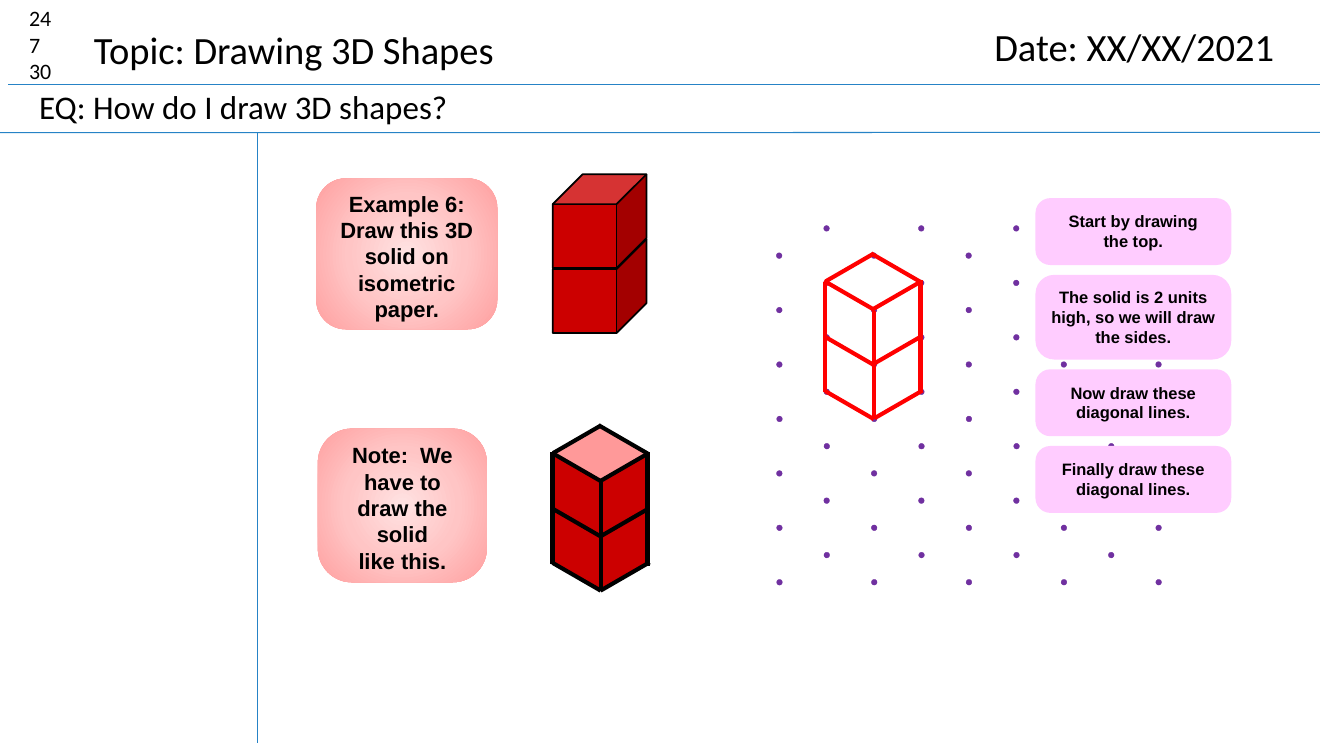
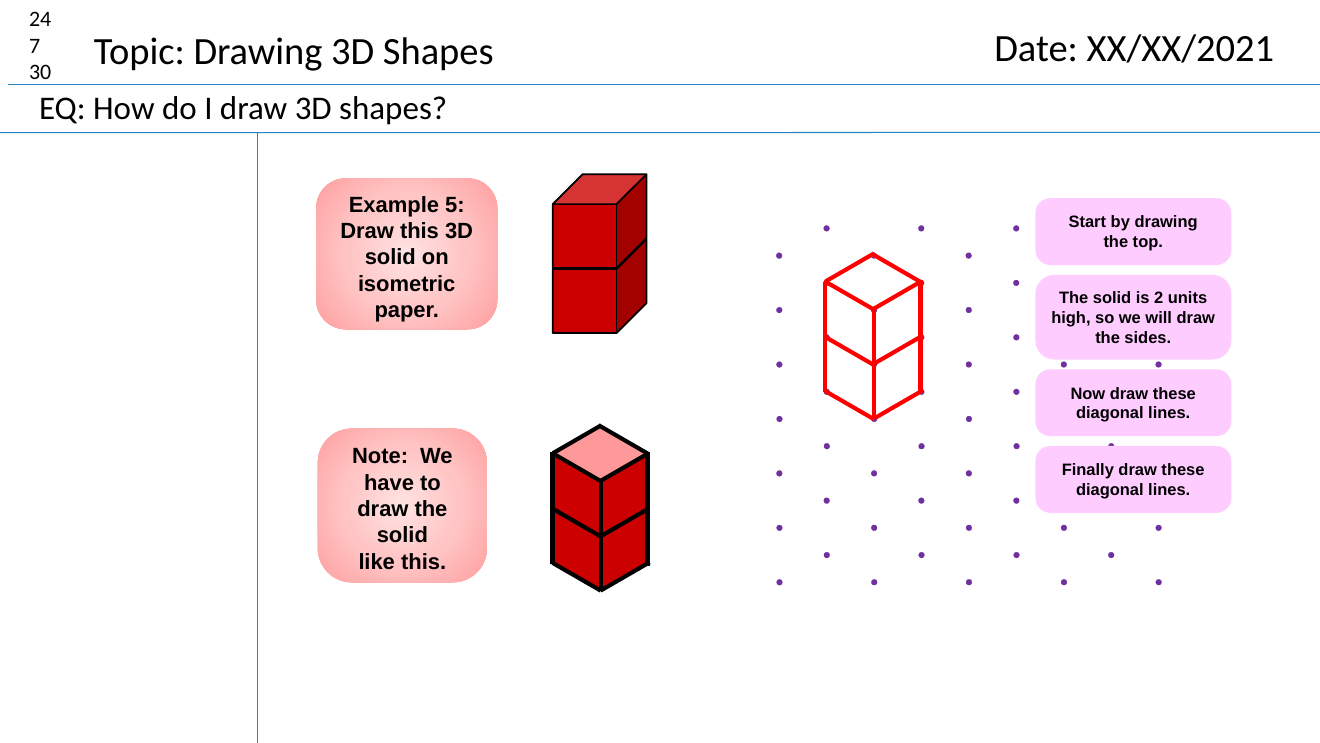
6: 6 -> 5 (455, 205)
